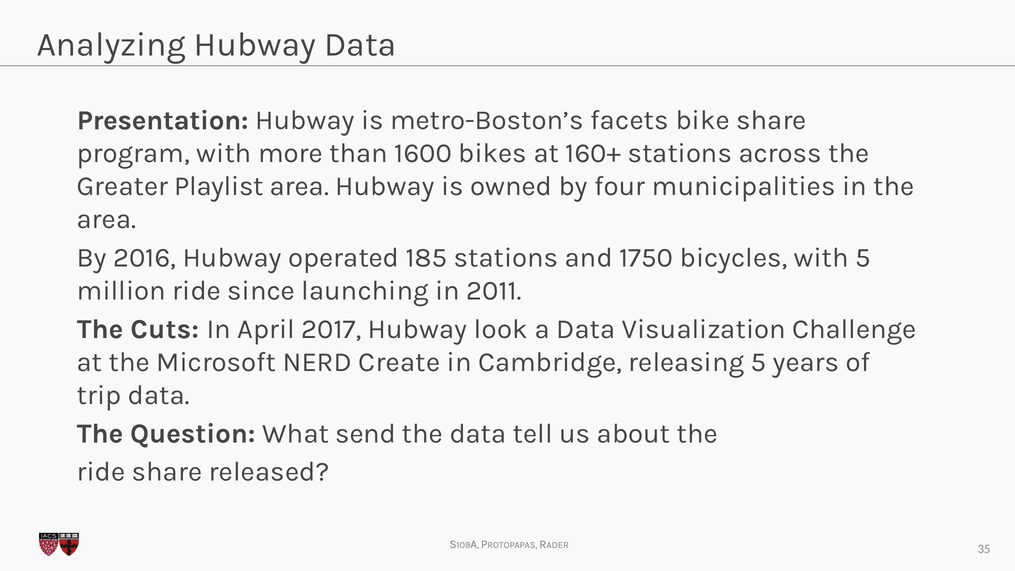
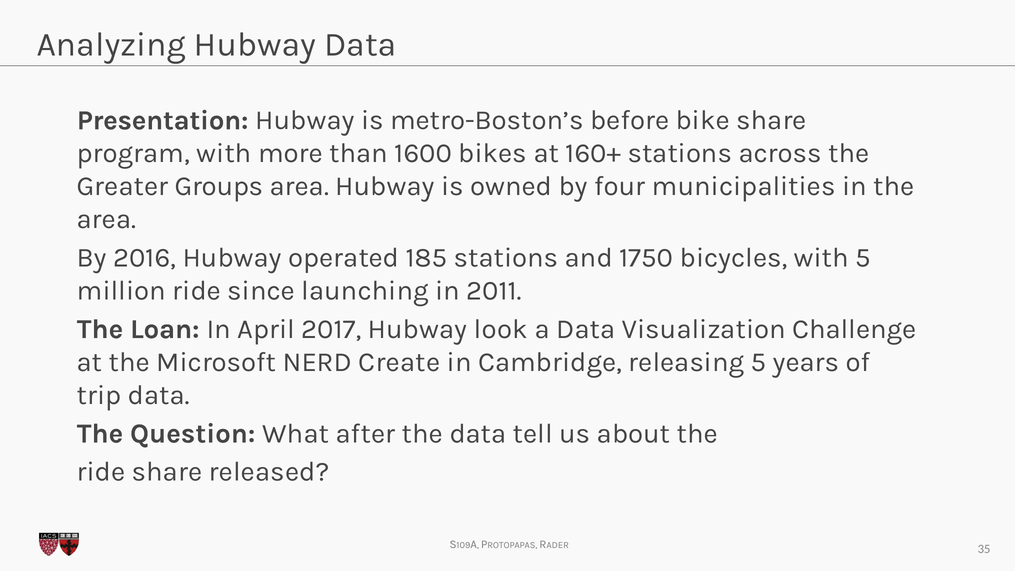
facets: facets -> before (630, 120)
Playlist: Playlist -> Groups (219, 186)
Cuts: Cuts -> Loan (165, 329)
send: send -> after (365, 433)
